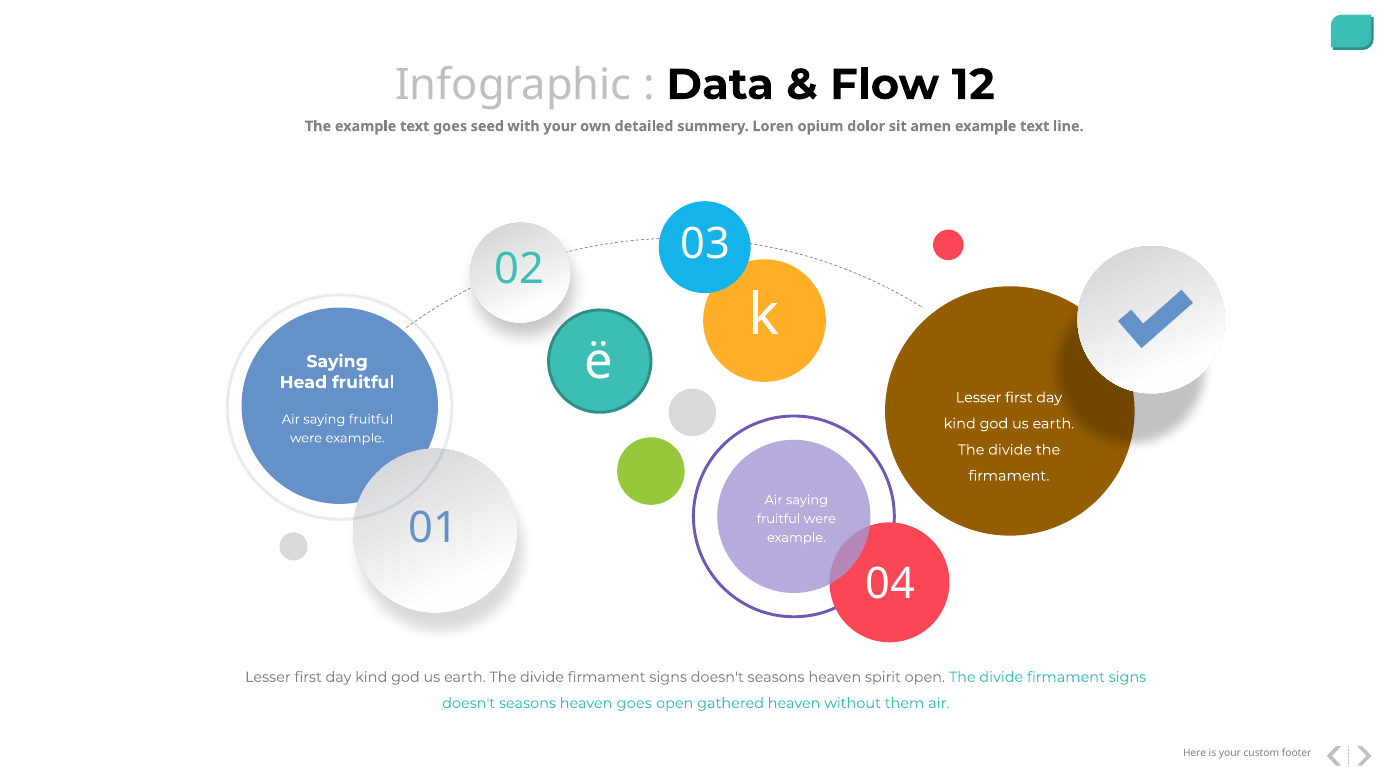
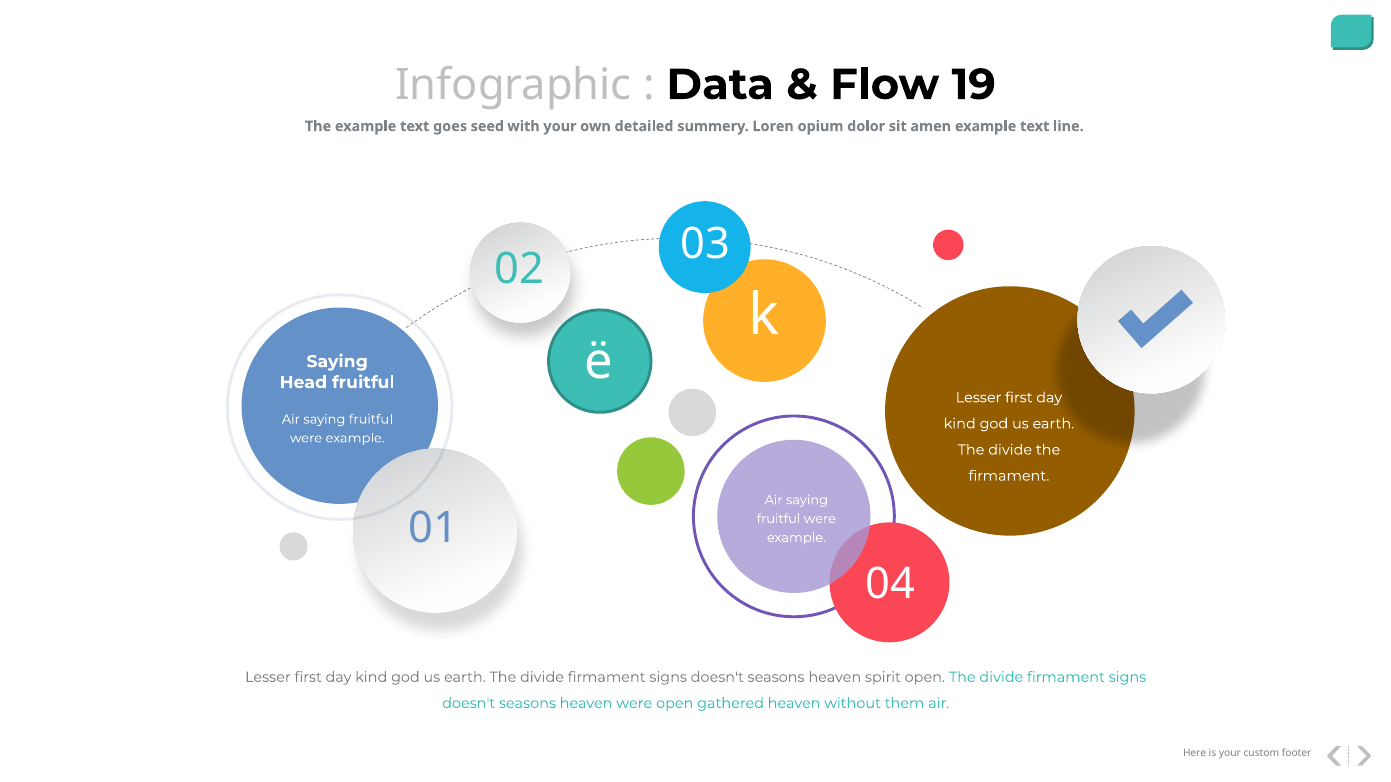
12: 12 -> 19 (974, 85)
heaven goes: goes -> were (634, 704)
